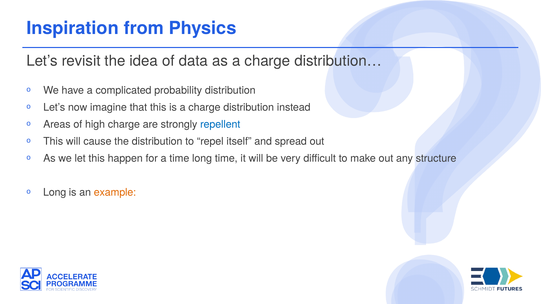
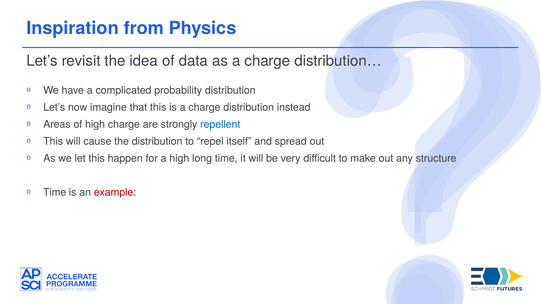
a time: time -> high (179, 158)
Long: Long -> Time (55, 192)
example colour: orange -> red (115, 192)
